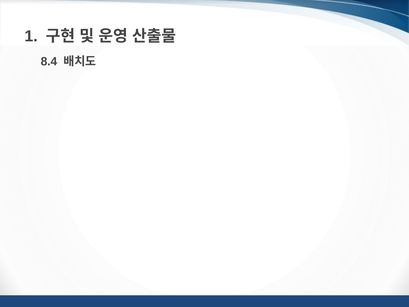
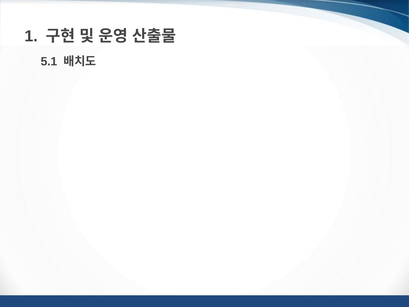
8.4: 8.4 -> 5.1 (49, 61)
